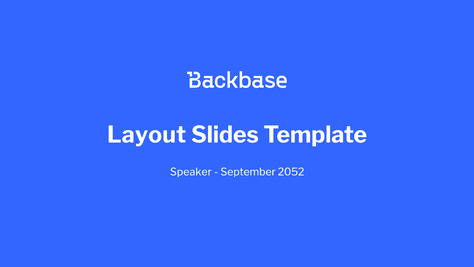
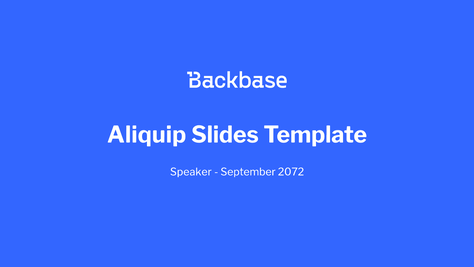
Layout: Layout -> Aliquip (147, 135)
2052: 2052 -> 2072 (291, 172)
